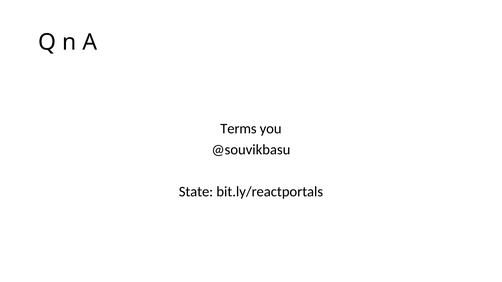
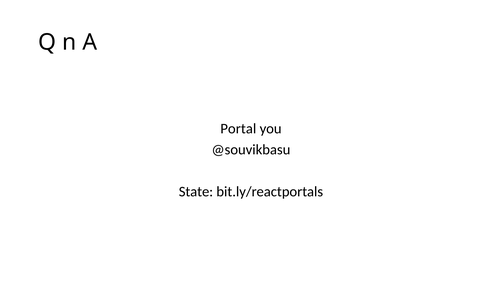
Terms: Terms -> Portal (238, 129)
